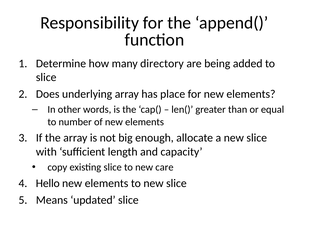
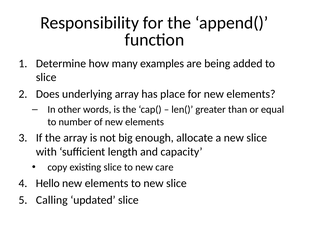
directory: directory -> examples (162, 63)
Means: Means -> Calling (52, 200)
